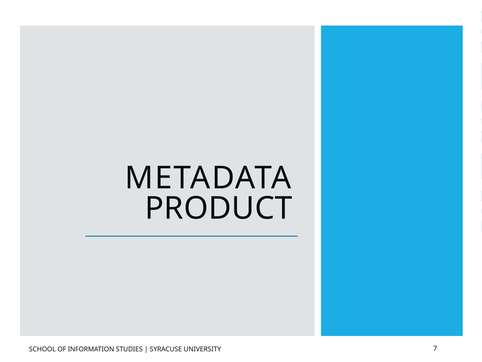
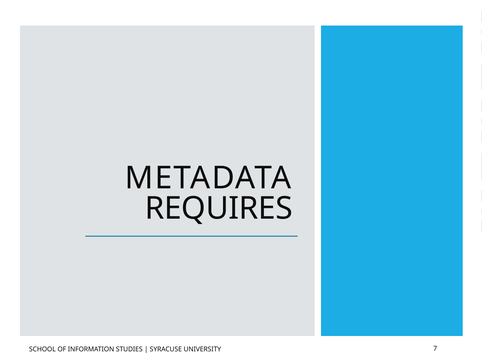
PRODUCT: PRODUCT -> REQUIRES (219, 208)
